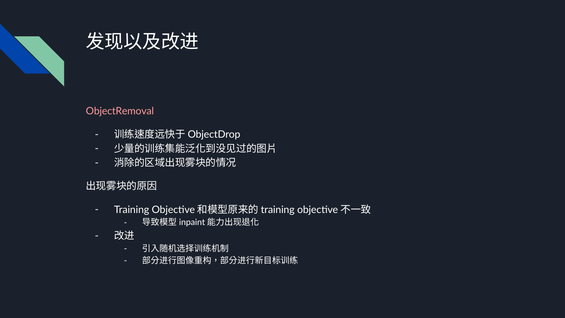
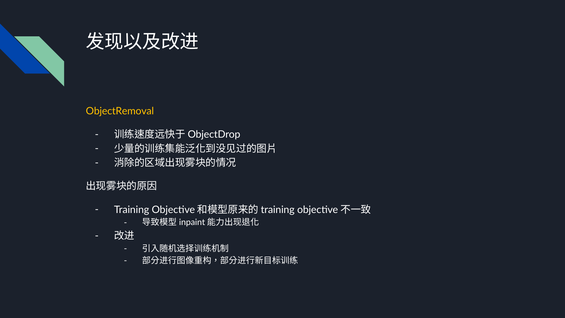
ObjectRemoval colour: pink -> yellow (120, 111)
